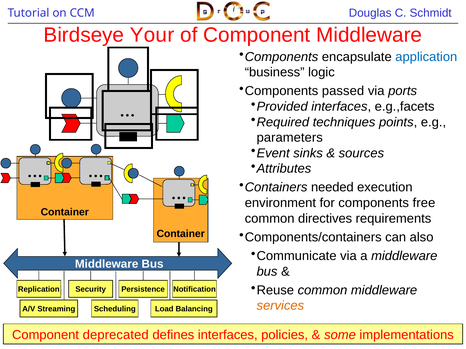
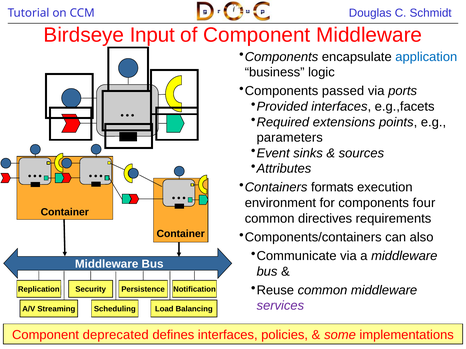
Your: Your -> Input (152, 35)
techniques: techniques -> extensions (344, 122)
needed: needed -> formats (332, 188)
free: free -> four (424, 203)
services colour: orange -> purple (280, 306)
